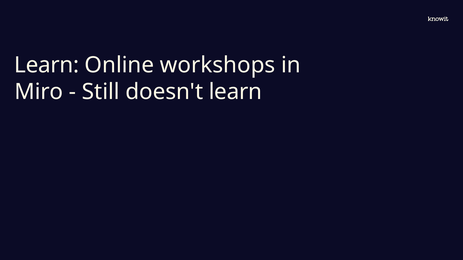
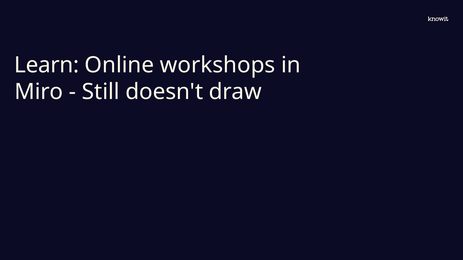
doesn't learn: learn -> draw (235, 92)
